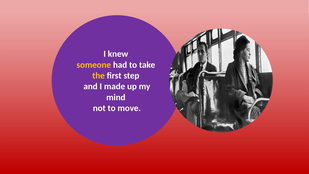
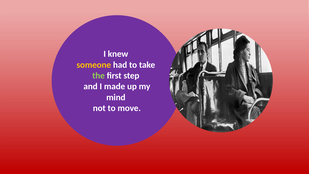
the colour: yellow -> light green (99, 76)
